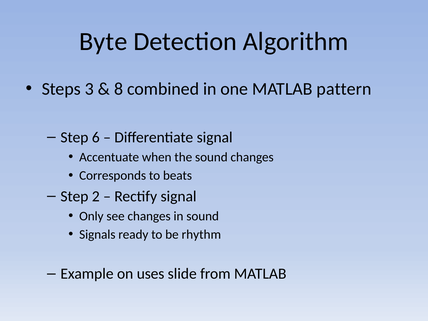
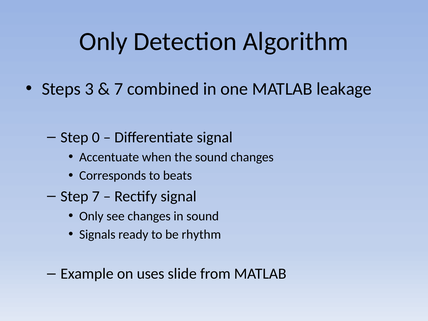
Byte: Byte -> Only (103, 41)
8: 8 -> 7 (119, 89)
pattern: pattern -> leakage (344, 89)
6: 6 -> 0 (96, 137)
Step 2: 2 -> 7 (96, 196)
